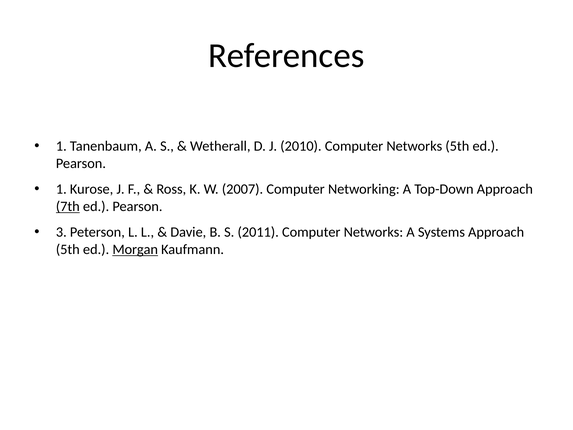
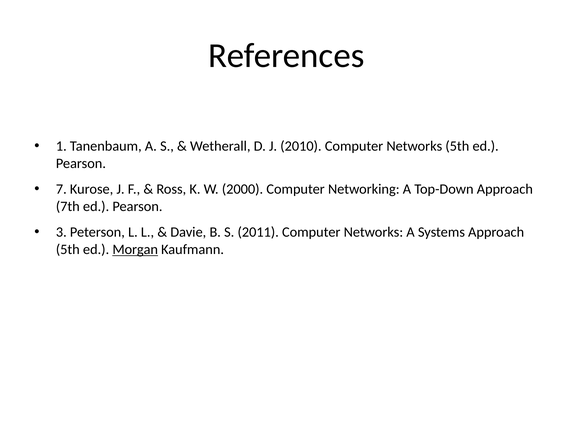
1: 1 -> 7 (61, 189)
2007: 2007 -> 2000 (242, 189)
7th underline: present -> none (68, 206)
